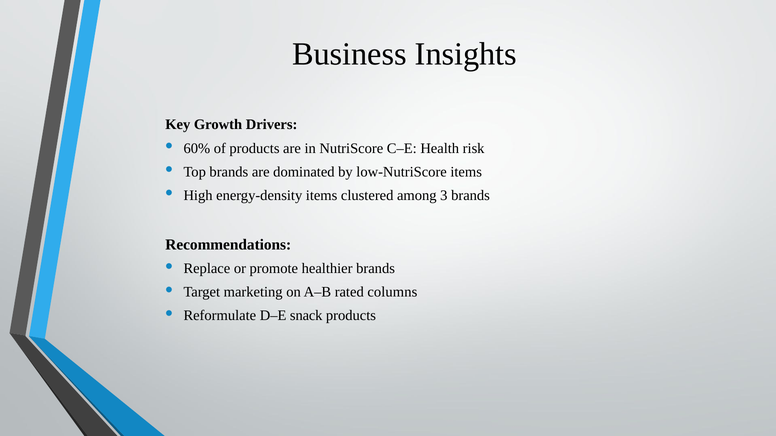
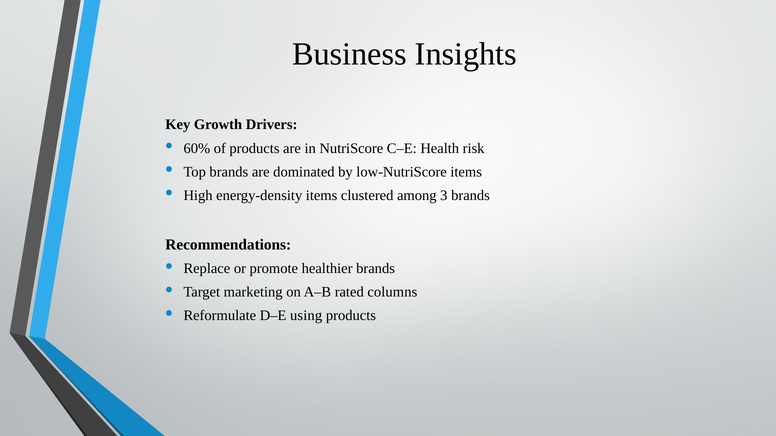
snack: snack -> using (306, 316)
